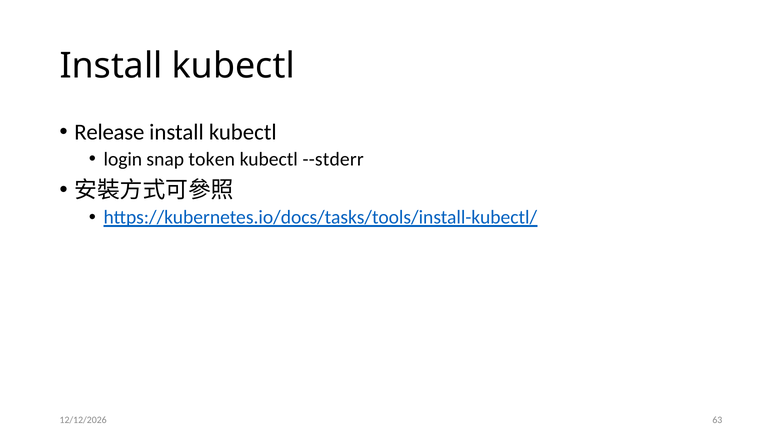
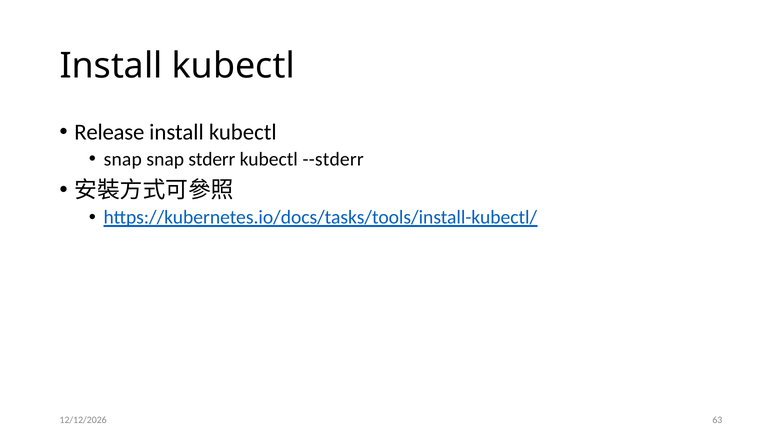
login: login -> snap (123, 159)
token: token -> stderr (212, 159)
